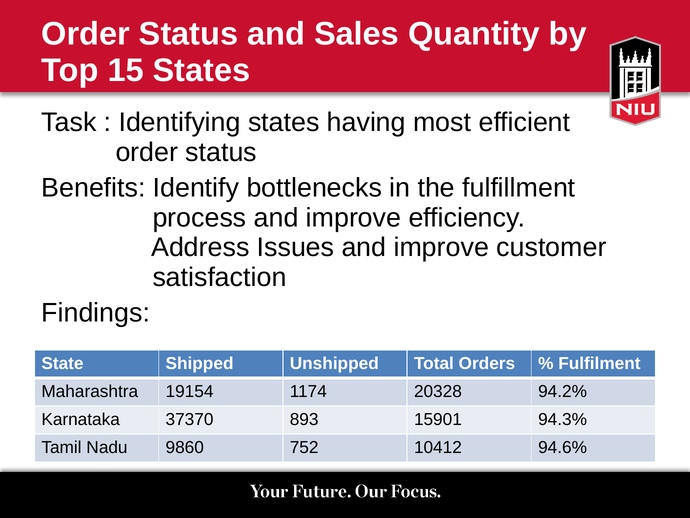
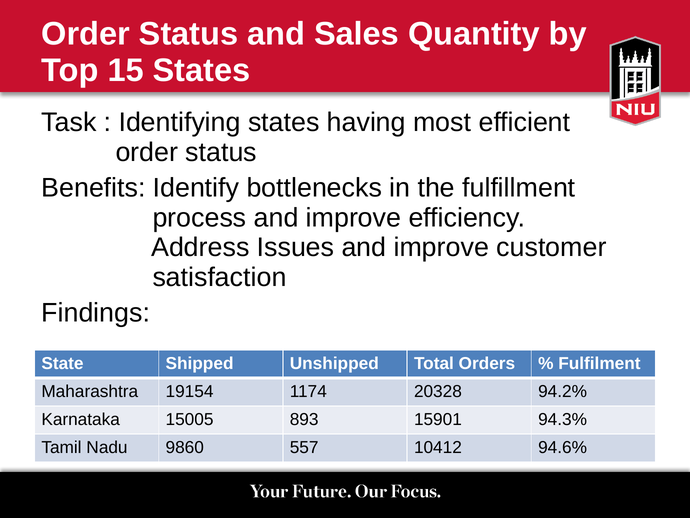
37370: 37370 -> 15005 (190, 419)
752: 752 -> 557 (304, 447)
